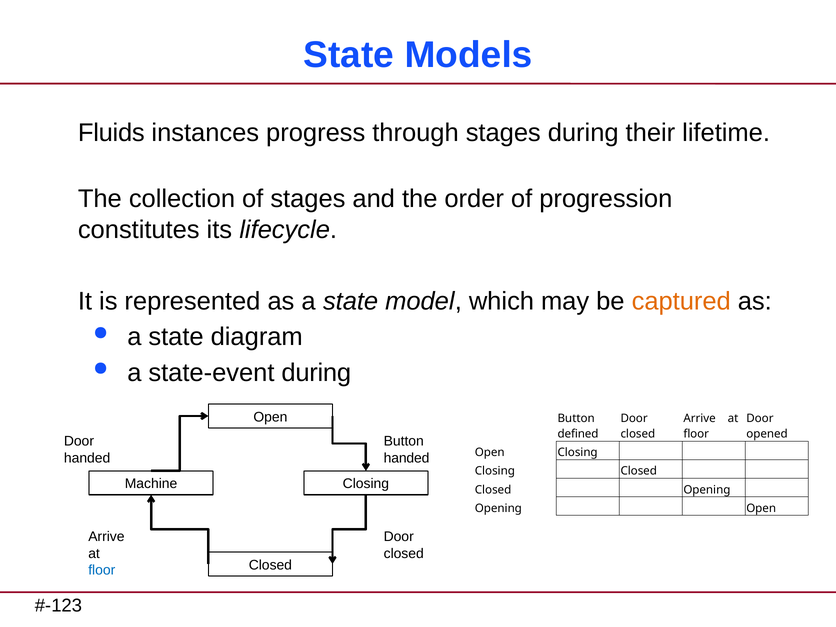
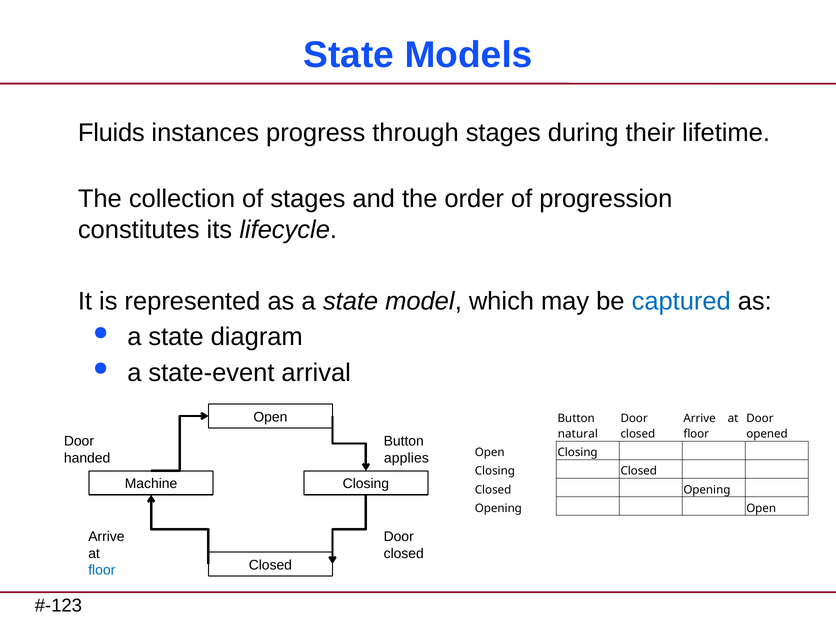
captured colour: orange -> blue (681, 301)
state-event during: during -> arrival (316, 373)
defined: defined -> natural (578, 434)
handed: handed -> applies (406, 458)
